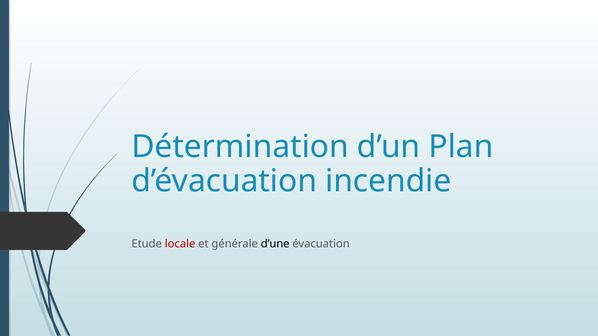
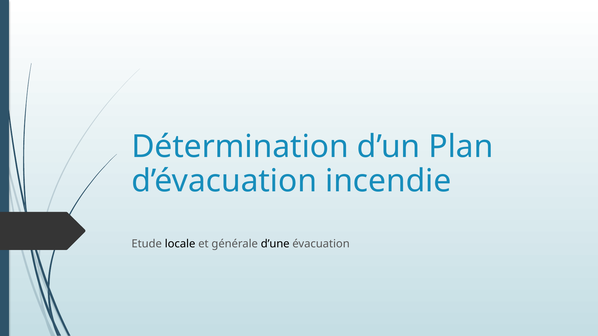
locale colour: red -> black (180, 244)
